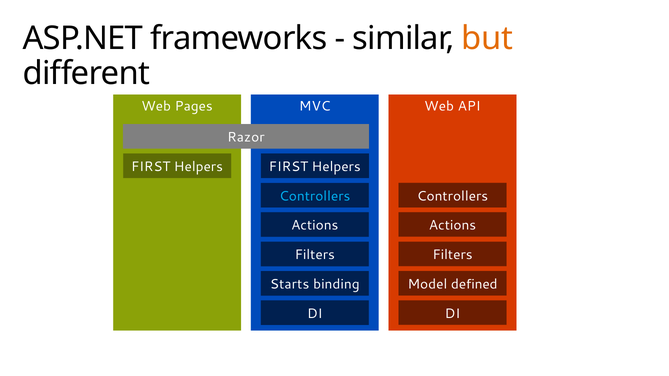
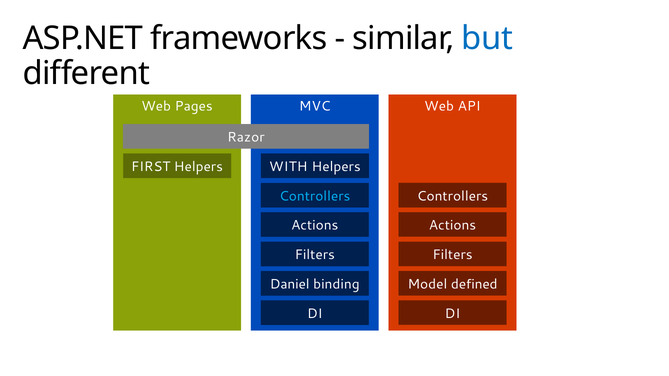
but colour: orange -> blue (487, 38)
Helpers FIRST: FIRST -> WITH (288, 167)
Starts: Starts -> Daniel (290, 284)
